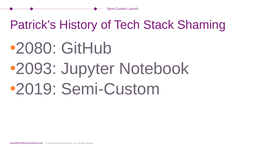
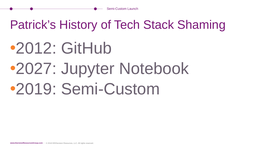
2080: 2080 -> 2012 (36, 48)
2093: 2093 -> 2027 (36, 69)
